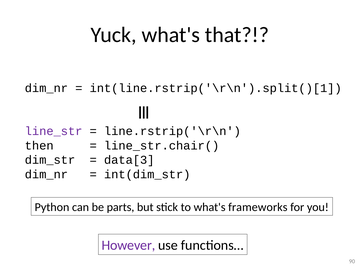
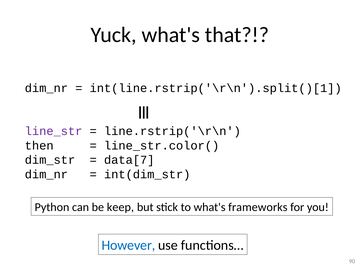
line_str.chair(: line_str.chair( -> line_str.color( (162, 146)
data[3: data[3 -> data[7 (129, 160)
parts: parts -> keep (120, 207)
However colour: purple -> blue (128, 245)
